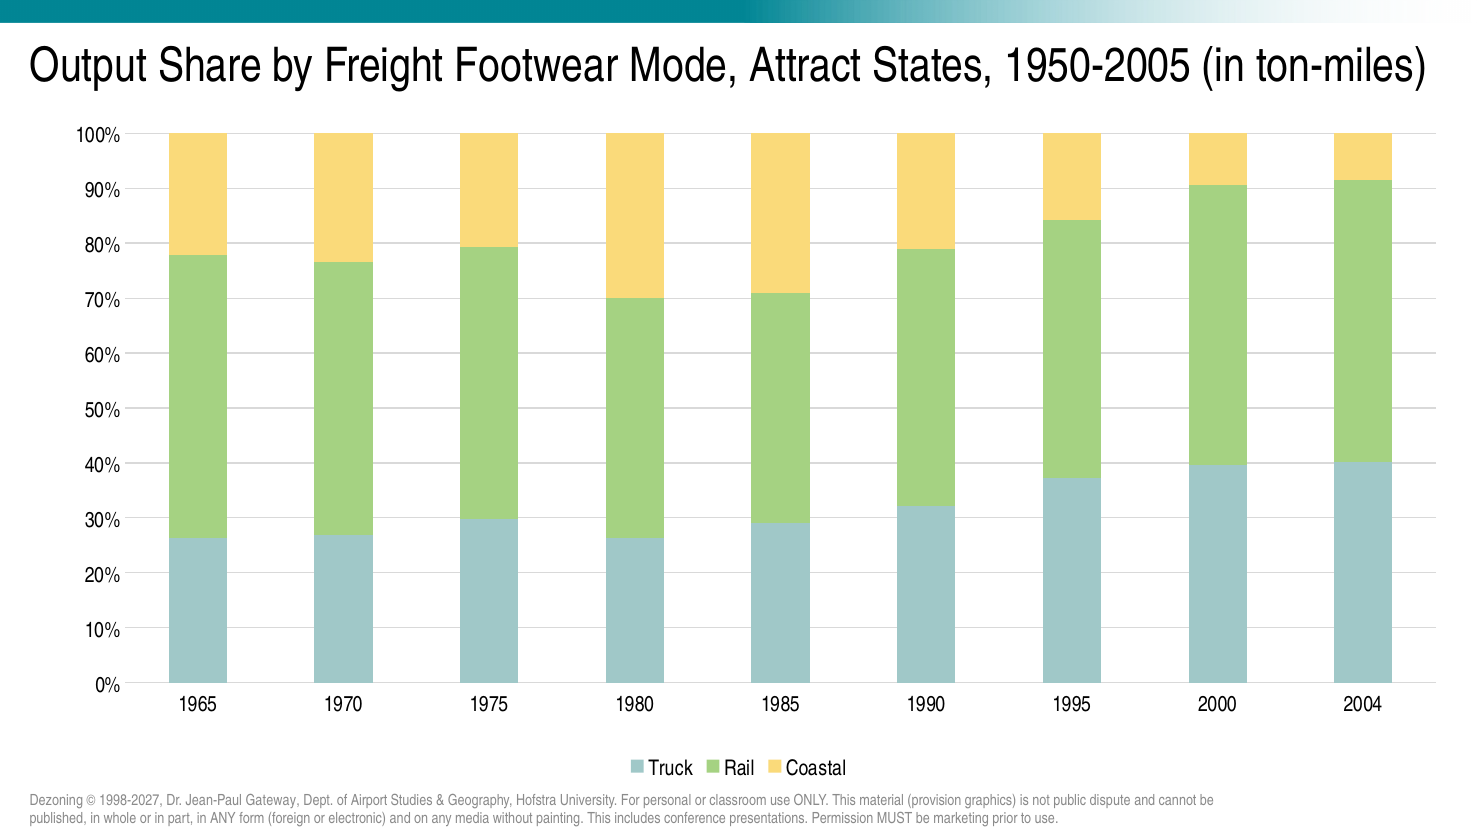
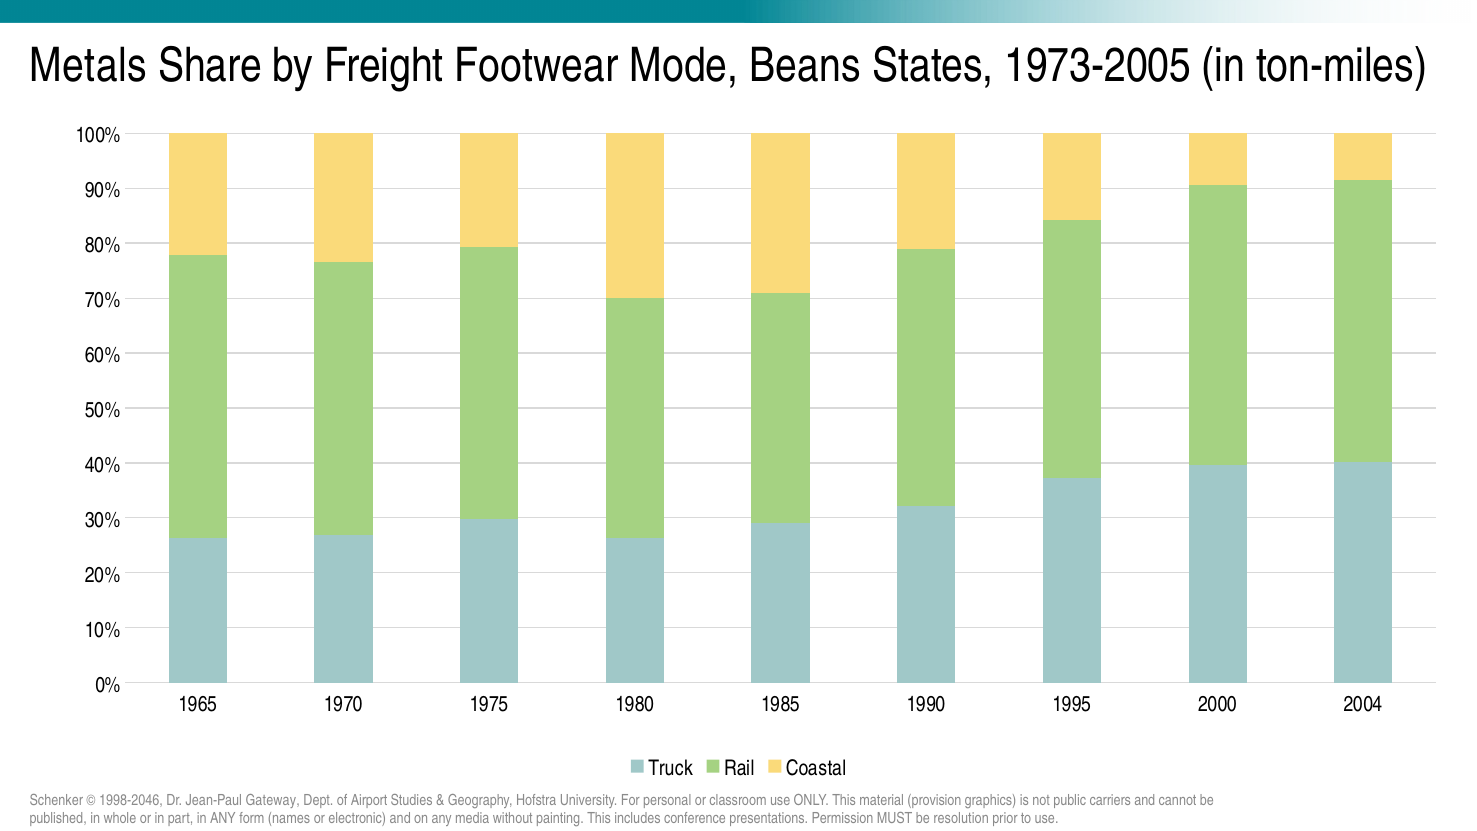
Output: Output -> Metals (88, 66)
Attract: Attract -> Beans (805, 66)
1950-2005: 1950-2005 -> 1973-2005 (1098, 66)
Dezoning: Dezoning -> Schenker (56, 800)
1998-2027: 1998-2027 -> 1998-2046 (131, 800)
dispute: dispute -> carriers (1110, 800)
foreign: foreign -> names (289, 818)
marketing: marketing -> resolution (961, 818)
